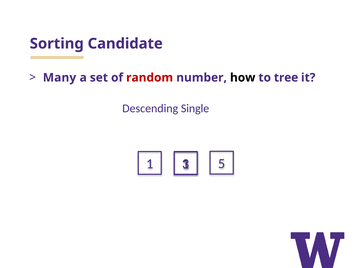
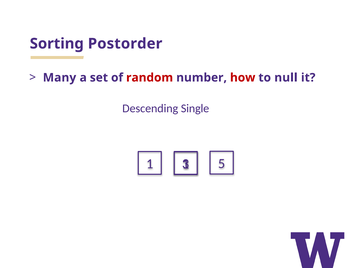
Candidate: Candidate -> Postorder (125, 44)
how colour: black -> red (243, 78)
tree: tree -> null (286, 78)
